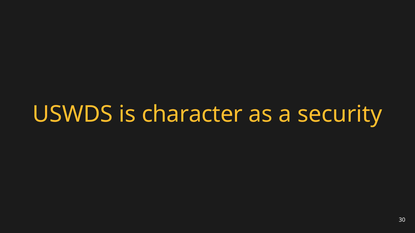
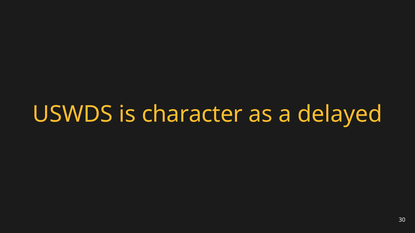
security: security -> delayed (340, 114)
